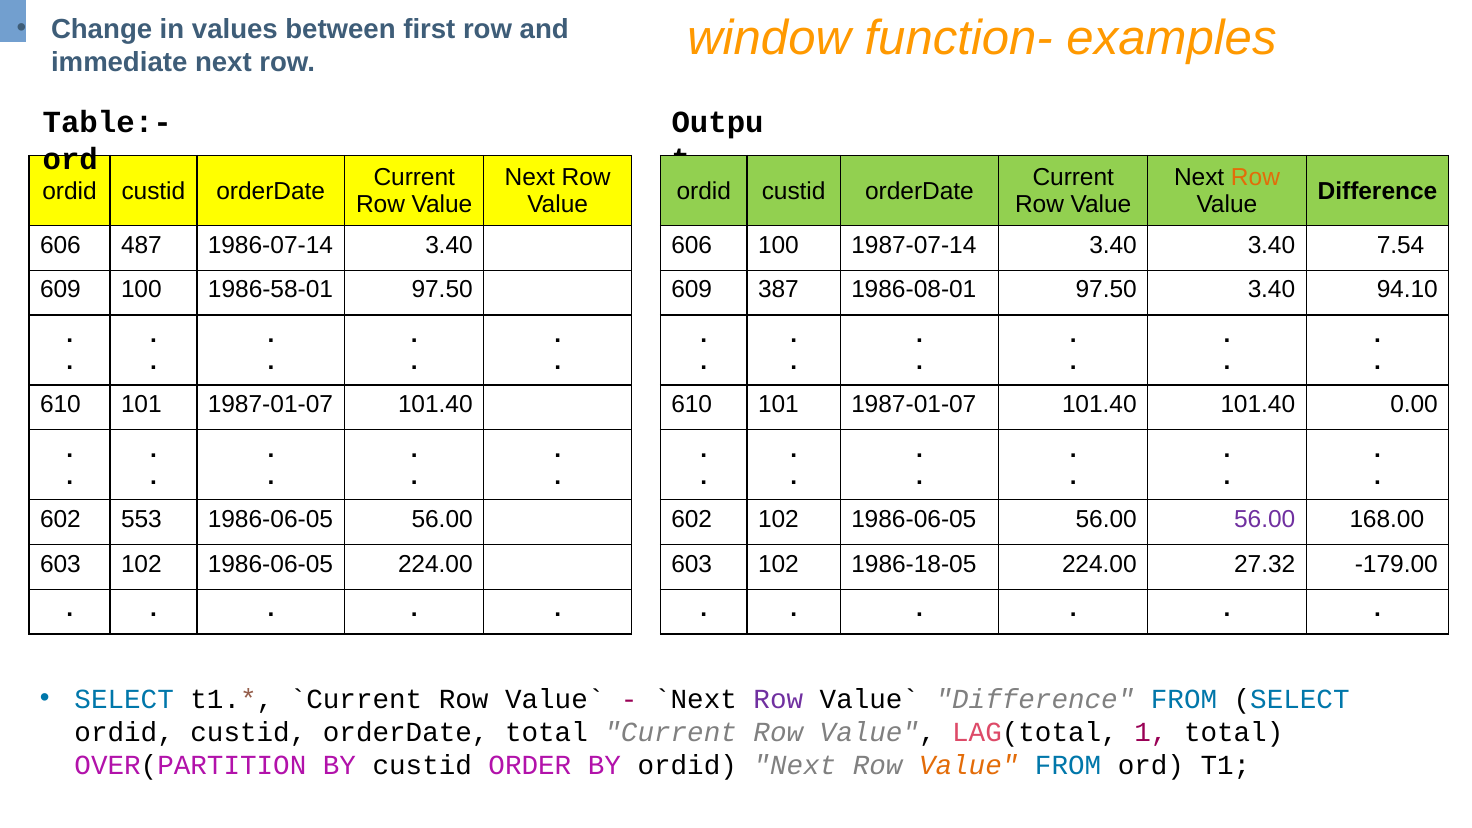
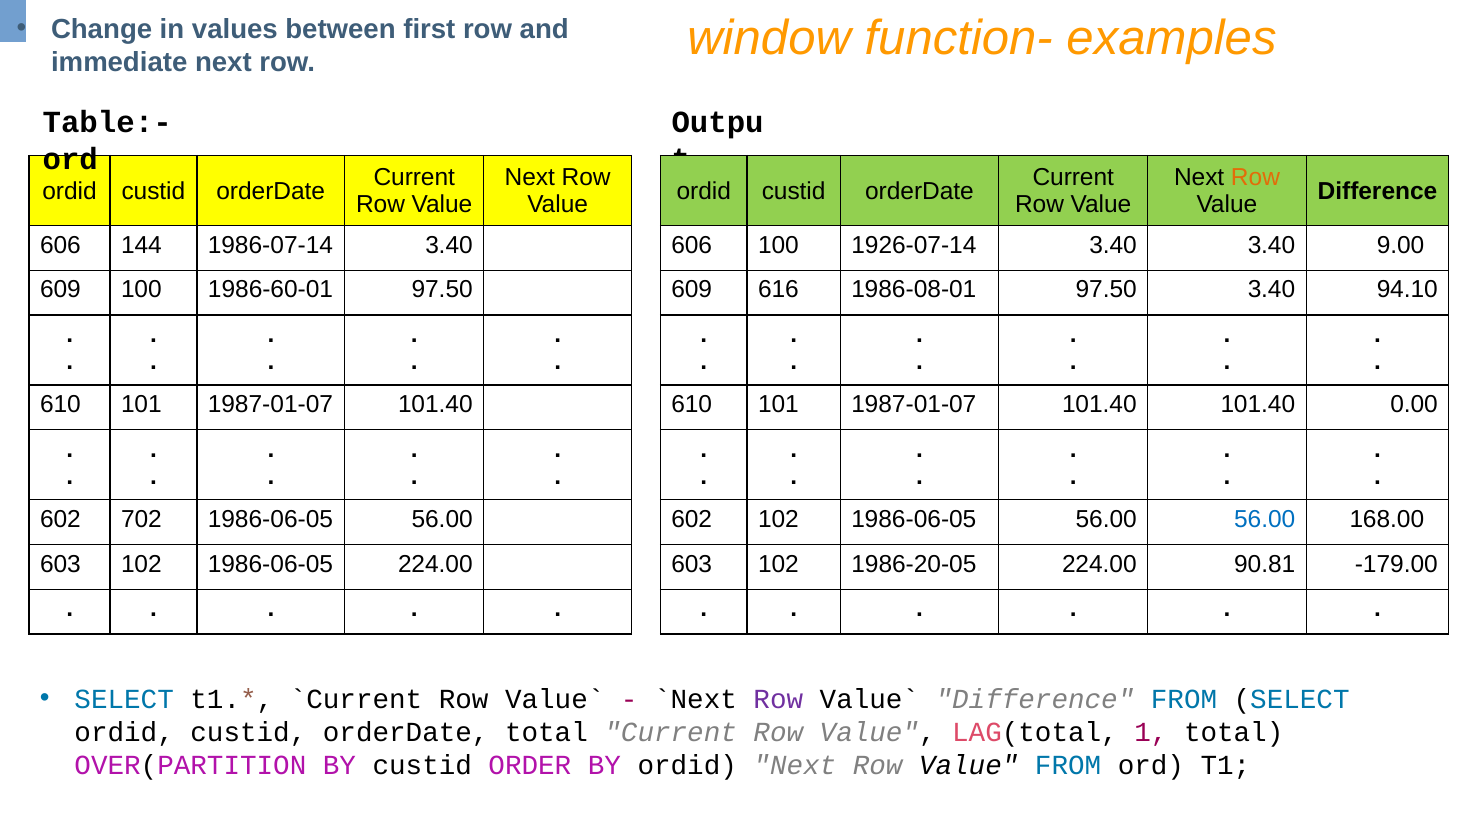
487: 487 -> 144 (141, 245)
1987-07-14: 1987-07-14 -> 1926-07-14 (914, 245)
7.54: 7.54 -> 9.00 (1401, 245)
1986-58-01: 1986-58-01 -> 1986-60-01 (271, 290)
387: 387 -> 616 (779, 290)
553: 553 -> 702 (141, 519)
56.00 colour: purple -> blue (1265, 519)
1986-18-05: 1986-18-05 -> 1986-20-05 (914, 564)
27.32: 27.32 -> 90.81 (1265, 564)
Value colour: orange -> black (969, 765)
